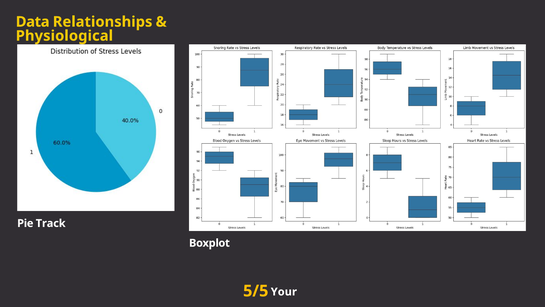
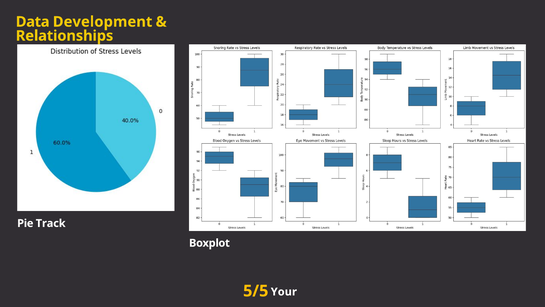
Relationships: Relationships -> Development (103, 22)
Physiological: Physiological -> Relationships (65, 36)
